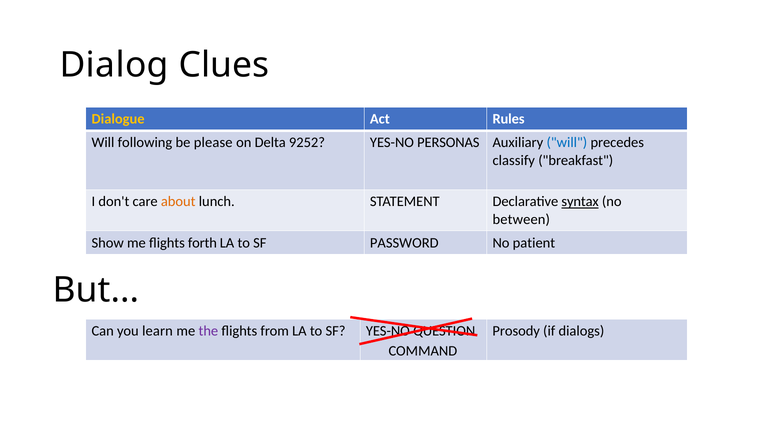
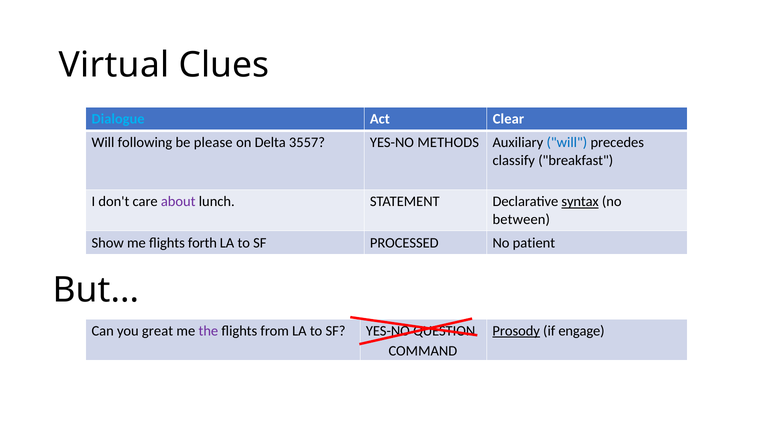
Dialog: Dialog -> Virtual (114, 65)
Dialogue colour: yellow -> light blue (118, 119)
Rules: Rules -> Clear (508, 119)
9252: 9252 -> 3557 (307, 143)
PERSONAS: PERSONAS -> METHODS (448, 143)
about colour: orange -> purple (178, 202)
PASSWORD: PASSWORD -> PROCESSED (404, 243)
learn: learn -> great (158, 331)
Prosody underline: none -> present (516, 331)
dialogs: dialogs -> engage (581, 331)
